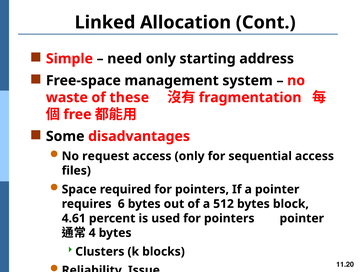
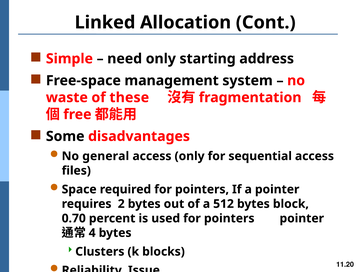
request: request -> general (106, 156)
6: 6 -> 2 (121, 203)
4.61: 4.61 -> 0.70 (74, 218)
